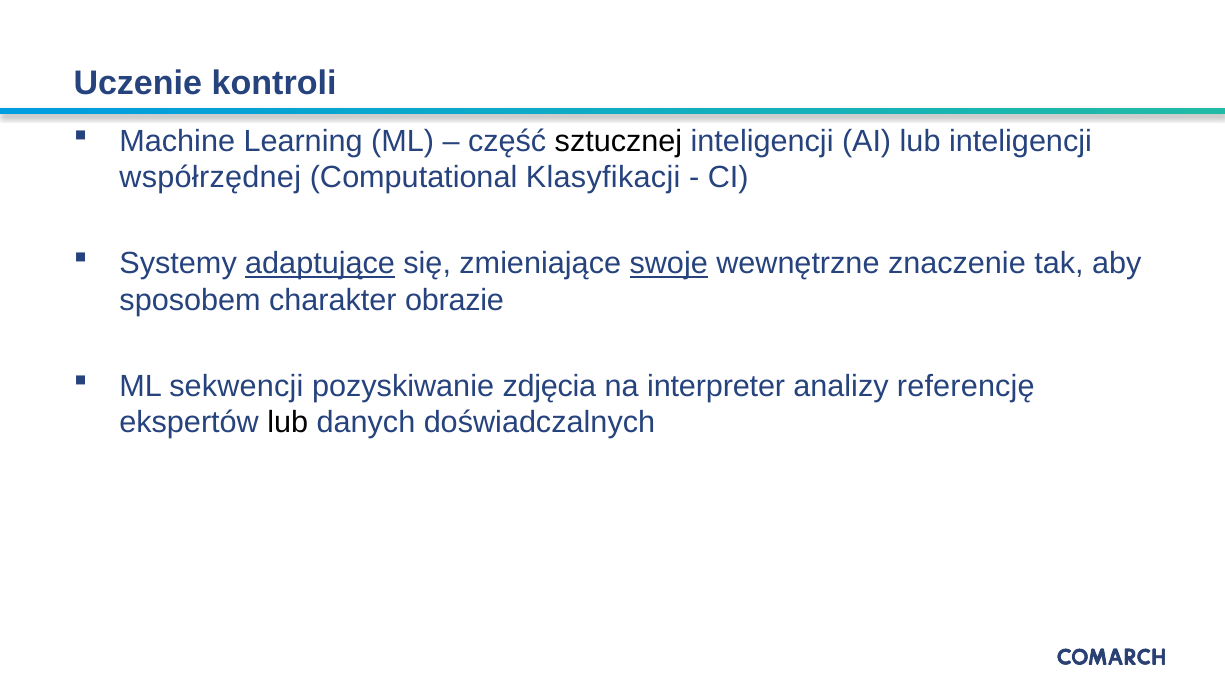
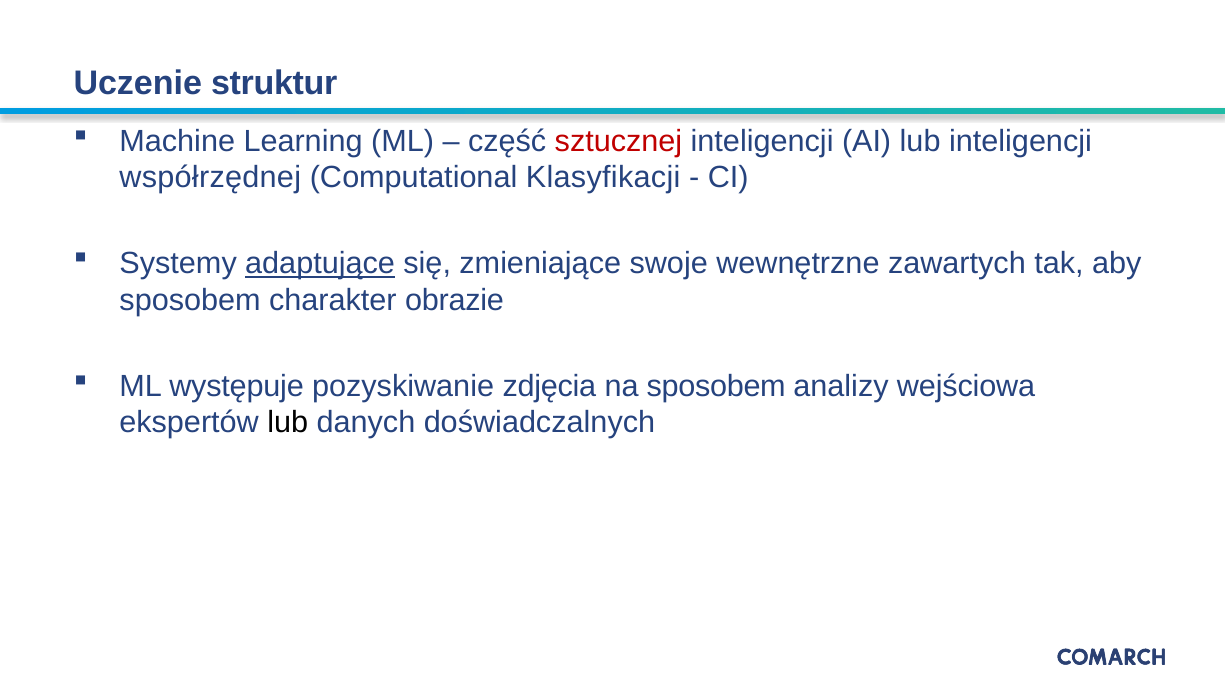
kontroli: kontroli -> struktur (274, 83)
sztucznej colour: black -> red (618, 141)
swoje underline: present -> none (669, 263)
znaczenie: znaczenie -> zawartych (957, 263)
sekwencji: sekwencji -> występuje (237, 386)
na interpreter: interpreter -> sposobem (716, 386)
referencję: referencję -> wejściowa (966, 386)
